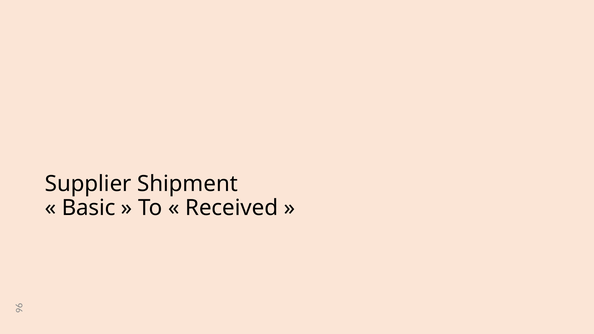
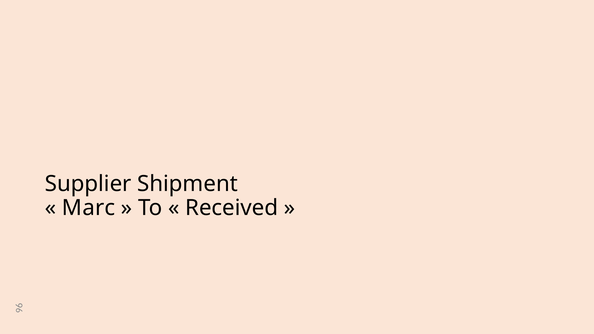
Basic: Basic -> Marc (89, 208)
